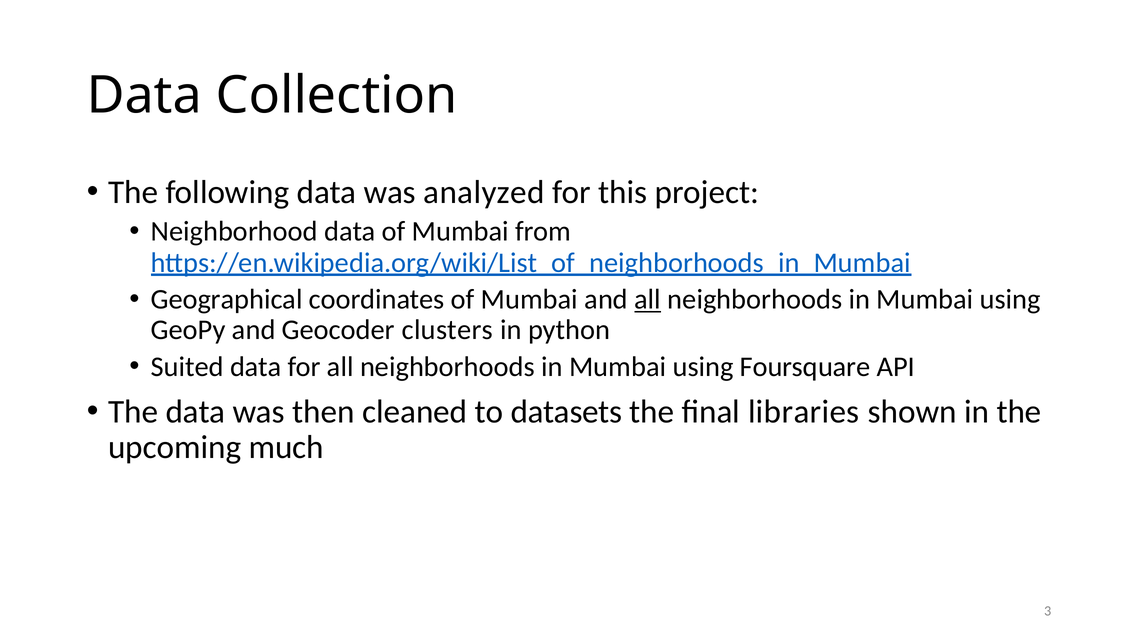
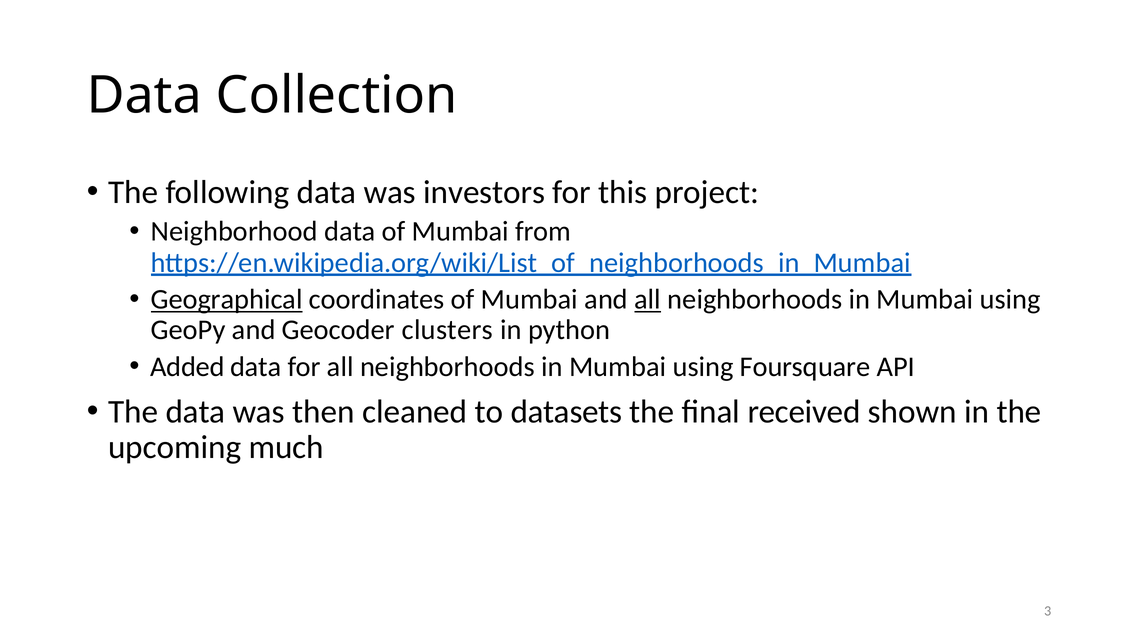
analyzed: analyzed -> investors (484, 192)
Geographical underline: none -> present (227, 299)
Suited: Suited -> Added (187, 367)
libraries: libraries -> received (804, 412)
